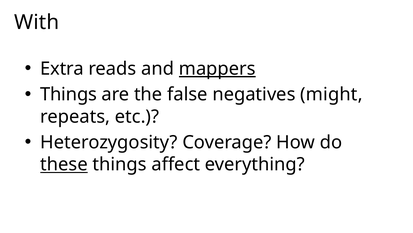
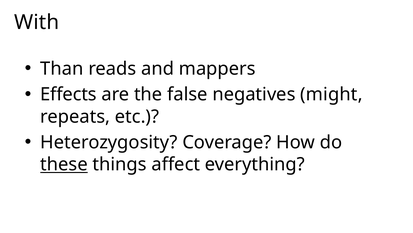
Extra: Extra -> Than (62, 69)
mappers underline: present -> none (217, 69)
Things: Things -> Effects (68, 94)
